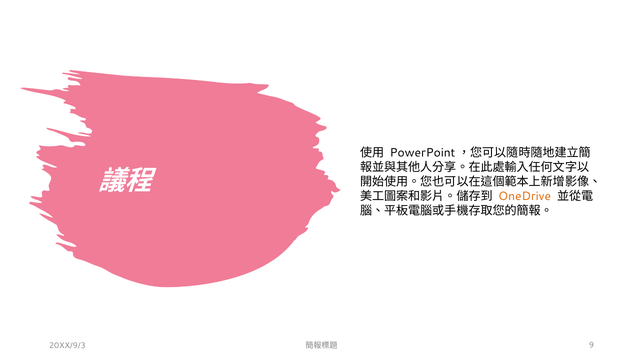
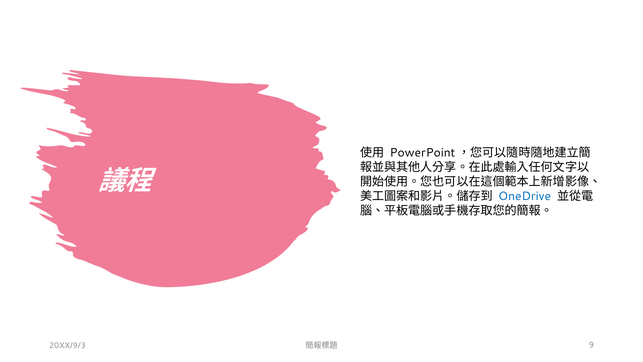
OneDrive colour: orange -> blue (525, 196)
